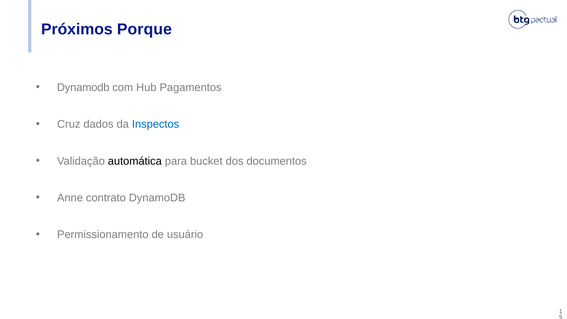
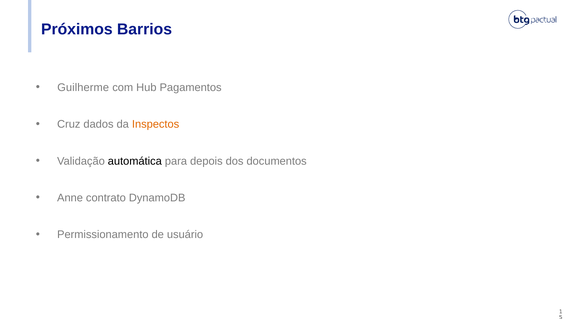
Porque: Porque -> Barrios (144, 29)
Dynamodb: Dynamodb -> Guilherme (83, 88)
Inspectos colour: blue -> orange (156, 124)
bucket: bucket -> depois (206, 161)
